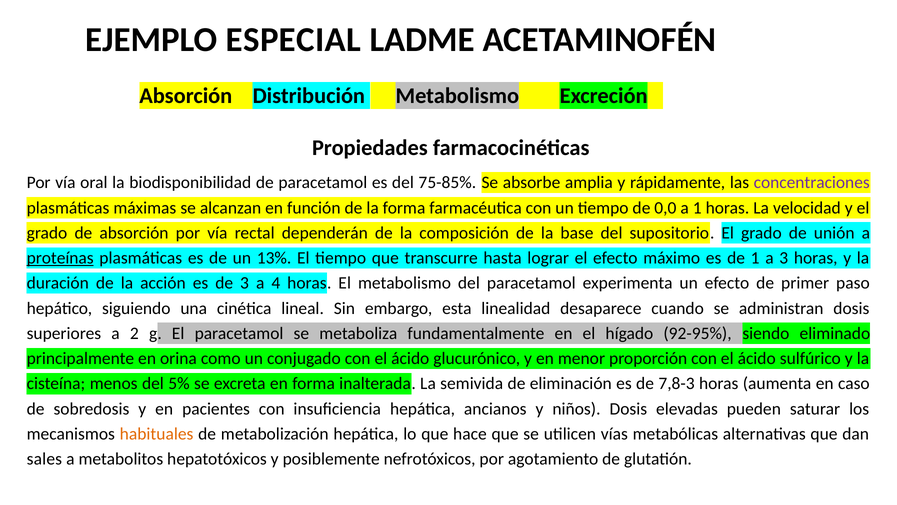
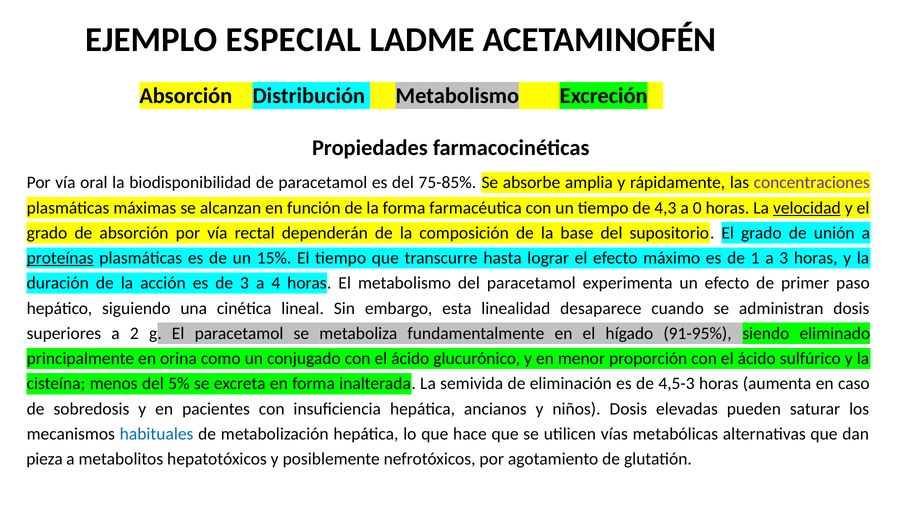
0,0: 0,0 -> 4,3 (665, 208)
a 1: 1 -> 0 (697, 208)
velocidad underline: none -> present (807, 208)
13%: 13% -> 15% (274, 258)
92-95%: 92-95% -> 91-95% (698, 333)
7,8-3: 7,8-3 -> 4,5-3 (677, 383)
habituales colour: orange -> blue (157, 434)
sales: sales -> pieza (45, 459)
